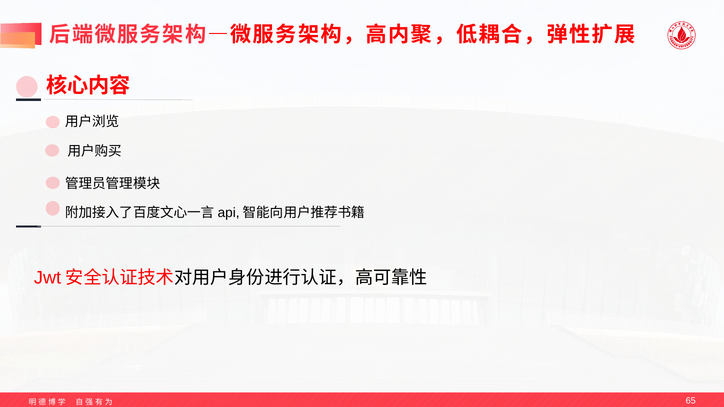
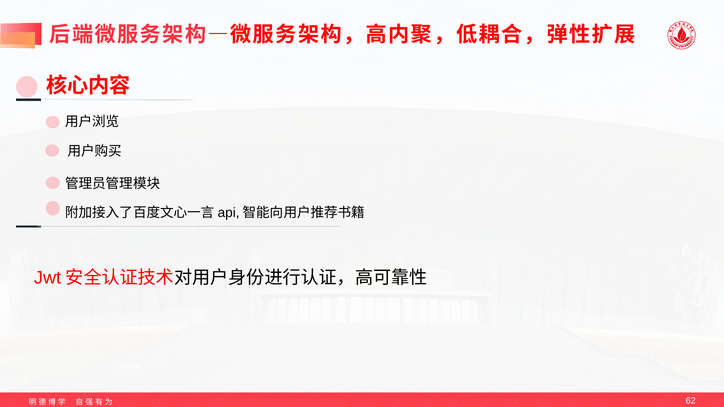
65: 65 -> 62 (691, 401)
